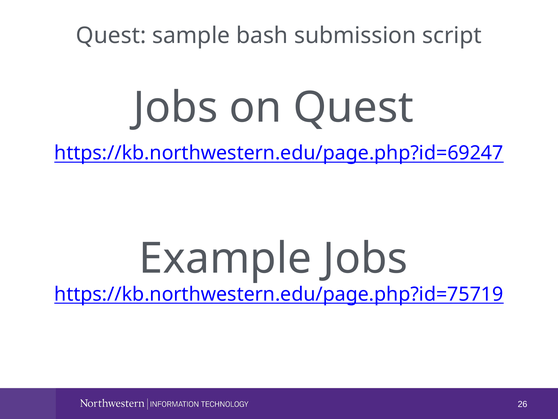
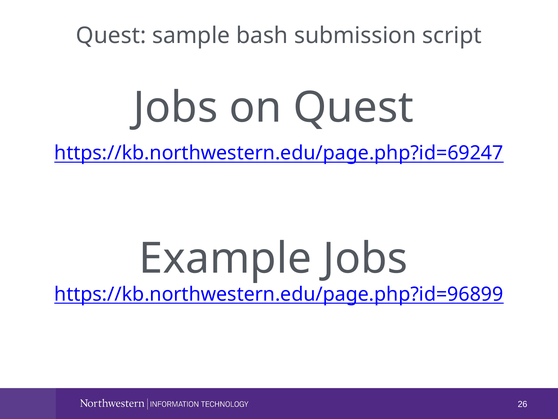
https://kb.northwestern.edu/page.php?id=75719: https://kb.northwestern.edu/page.php?id=75719 -> https://kb.northwestern.edu/page.php?id=96899 (279, 294)
